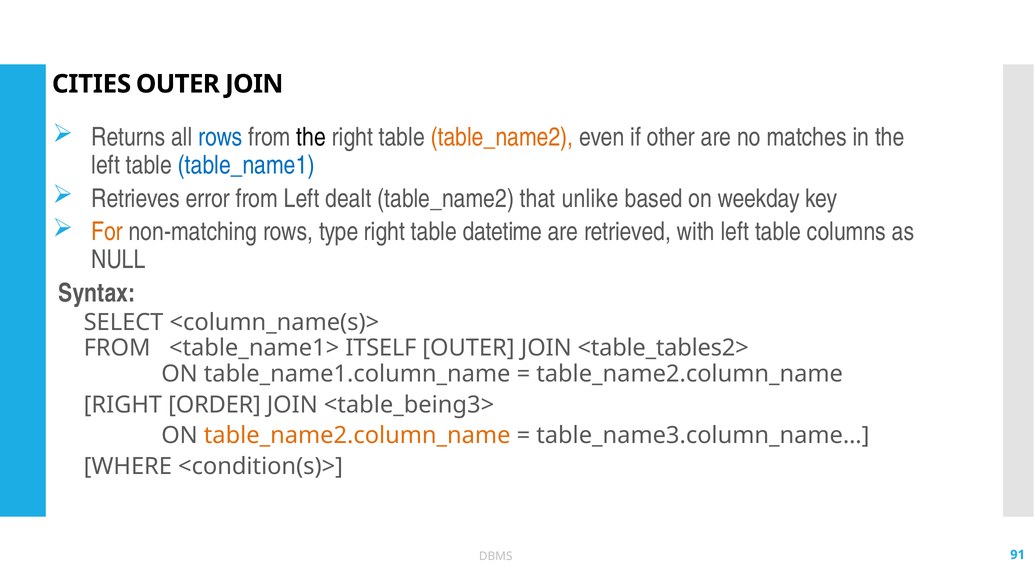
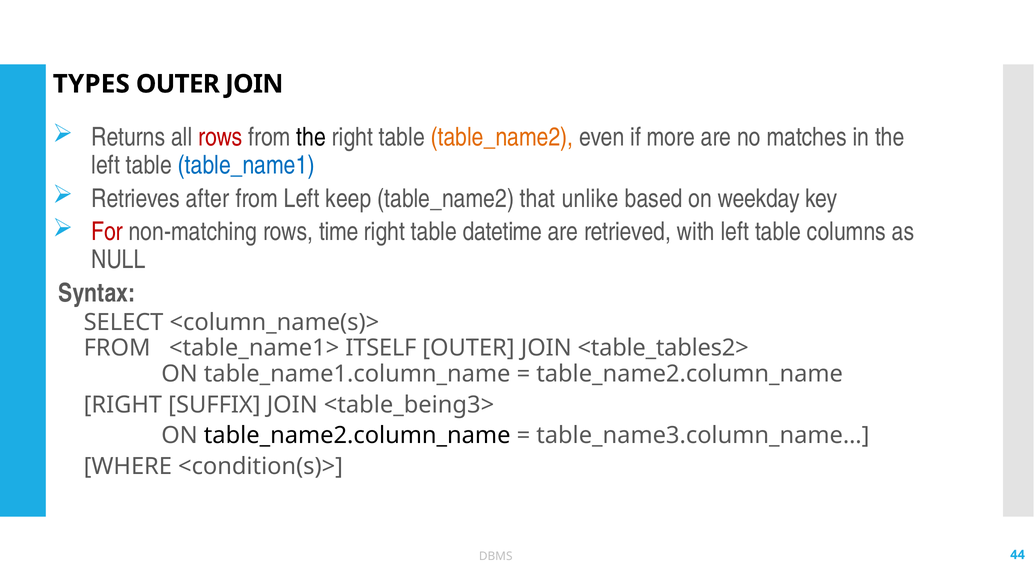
CITIES: CITIES -> TYPES (91, 84)
rows colour: blue -> red (220, 137)
other: other -> more (671, 137)
error: error -> after (208, 199)
dealt: dealt -> keep (348, 199)
For colour: orange -> red (107, 232)
type: type -> time (339, 232)
ORDER: ORDER -> SUFFIX (214, 405)
table_name2.column_name colour: orange -> black (357, 436)
91: 91 -> 44 (1018, 555)
